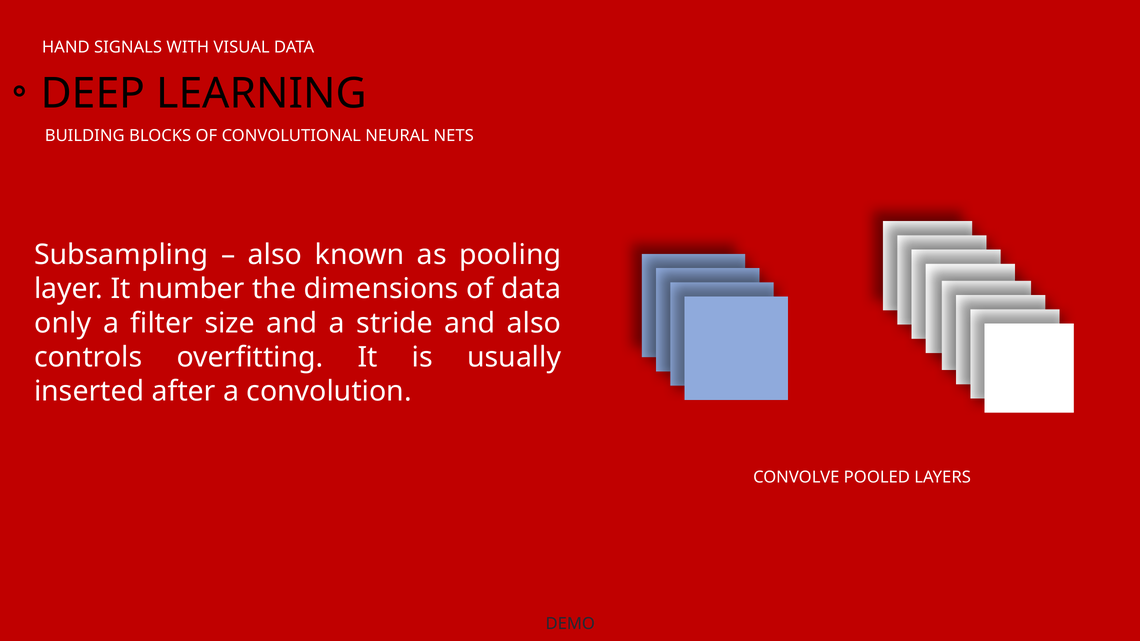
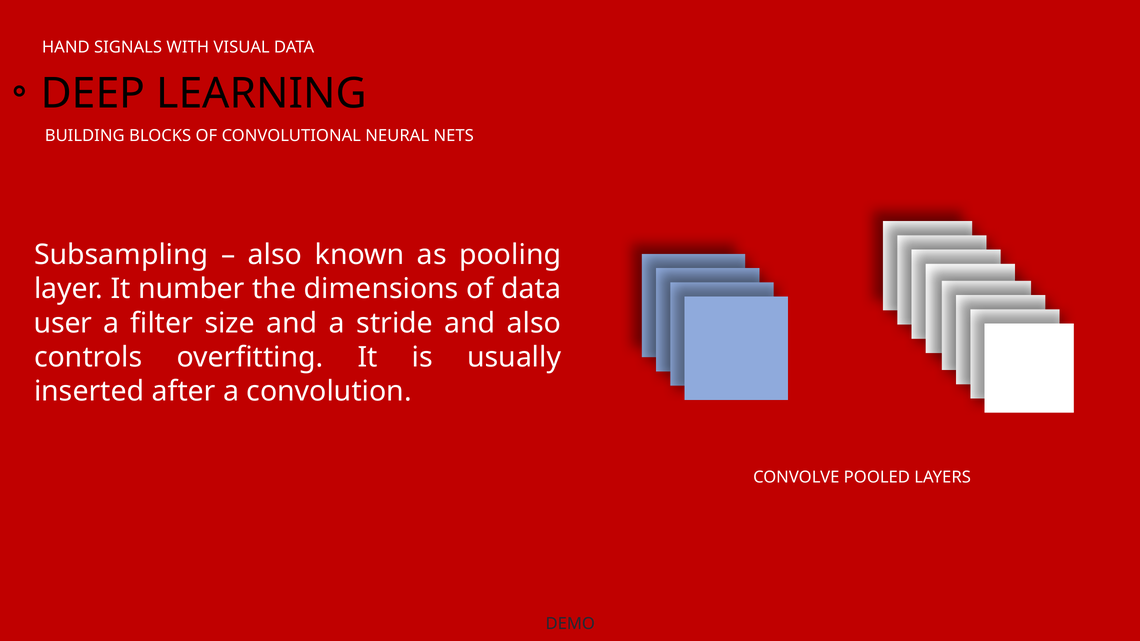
only: only -> user (63, 323)
